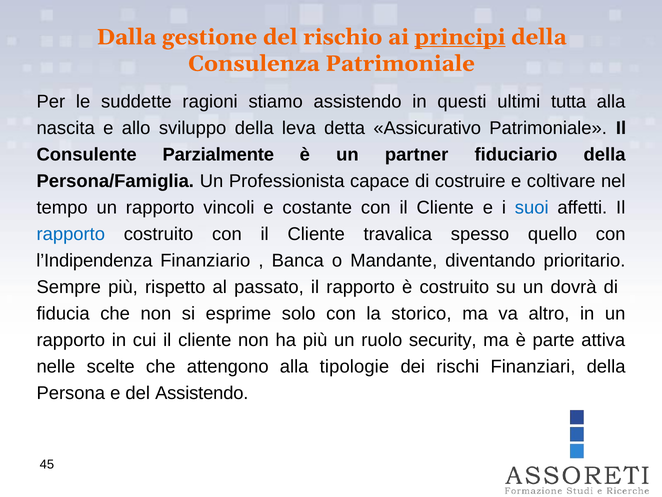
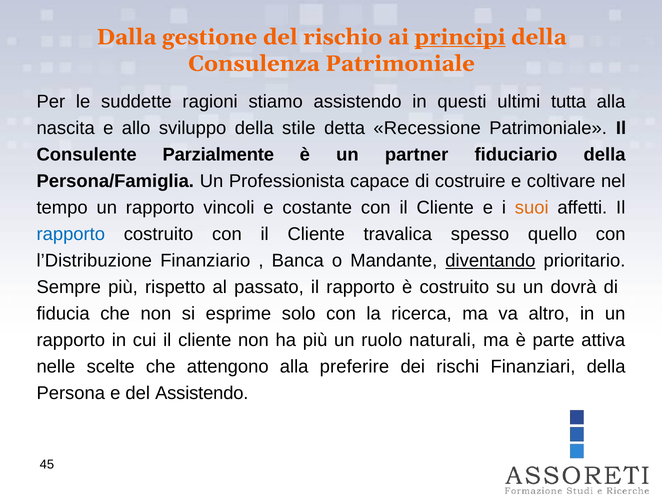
leva: leva -> stile (299, 128)
Assicurativo: Assicurativo -> Recessione (427, 128)
suoi colour: blue -> orange (532, 207)
l’Indipendenza: l’Indipendenza -> l’Distribuzione (94, 260)
diventando underline: none -> present (490, 260)
storico: storico -> ricerca (421, 313)
security: security -> naturali (443, 340)
tipologie: tipologie -> preferire (354, 366)
